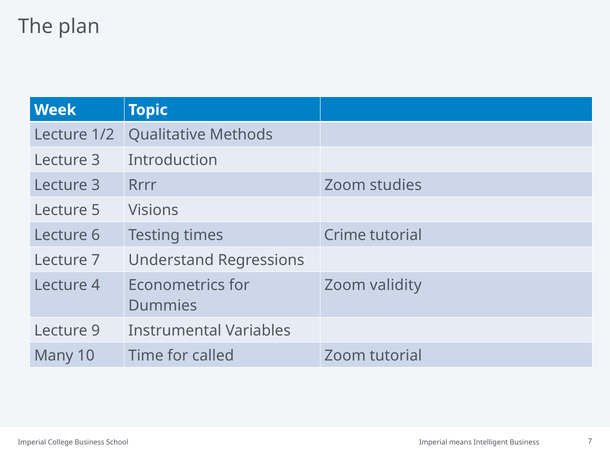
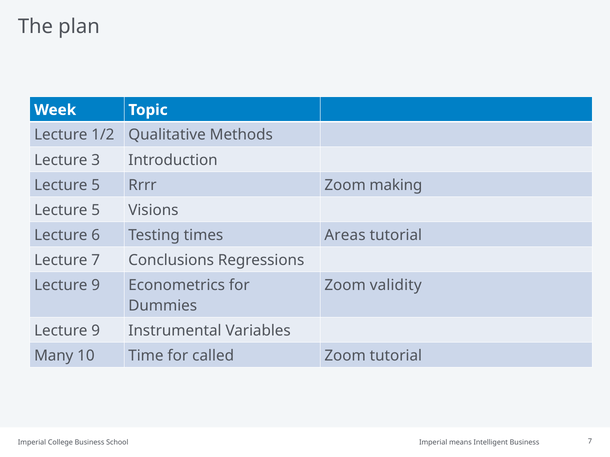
3: 3 -> 5 (96, 185)
studies: studies -> making (396, 185)
Crime: Crime -> Areas (345, 235)
Understand: Understand -> Conclusions (171, 260)
4: 4 -> 9 (96, 285)
